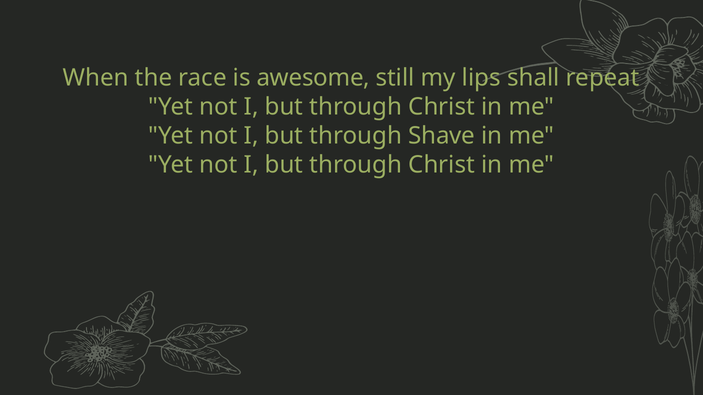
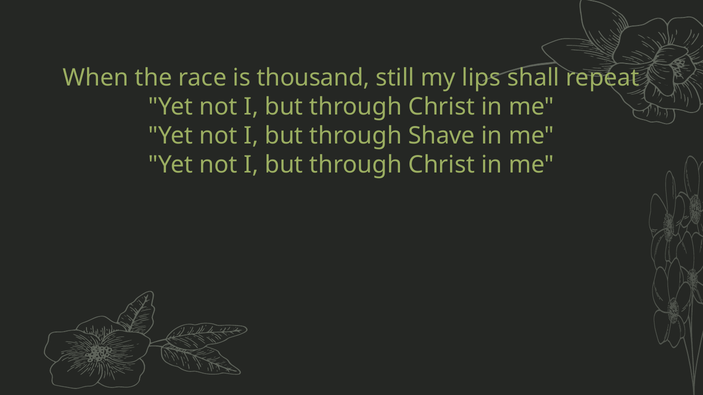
awesome: awesome -> thousand (313, 78)
